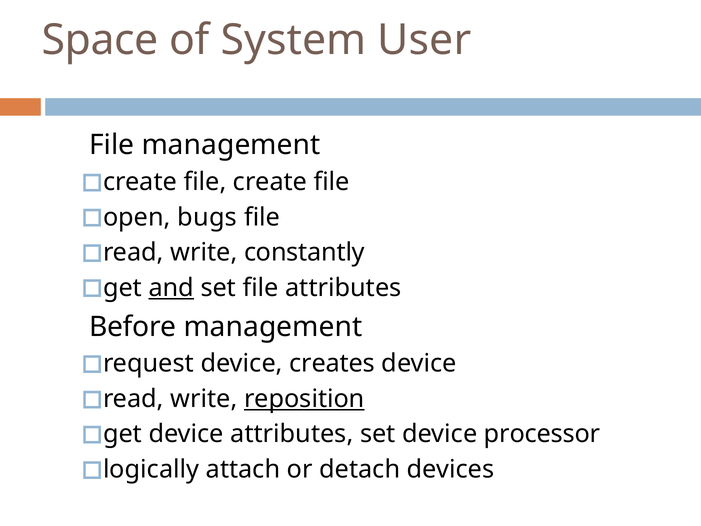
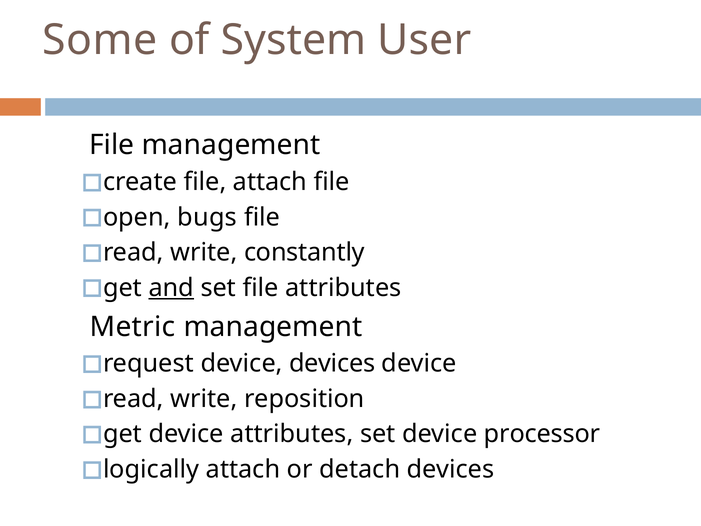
Space: Space -> Some (100, 40)
file create: create -> attach (270, 182)
Before: Before -> Metric (132, 327)
device creates: creates -> devices (332, 363)
reposition underline: present -> none (304, 399)
